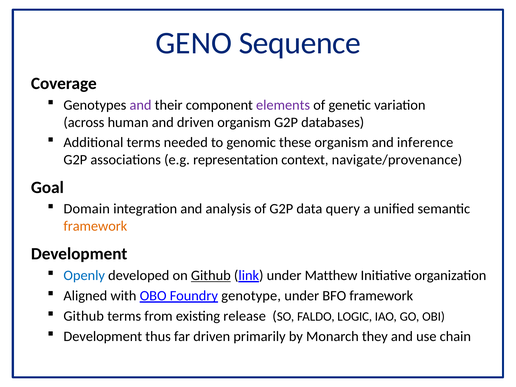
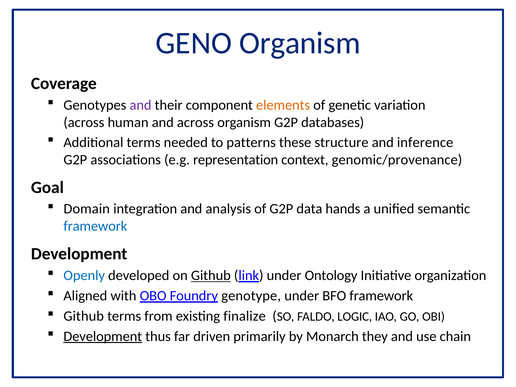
GENO Sequence: Sequence -> Organism (300, 43)
elements colour: purple -> orange (283, 105)
and driven: driven -> across (195, 122)
genomic: genomic -> patterns (251, 142)
these organism: organism -> structure (341, 142)
navigate/provenance: navigate/provenance -> genomic/provenance (397, 160)
query: query -> hands (343, 209)
framework colour: orange -> blue (95, 226)
Matthew: Matthew -> Ontology (331, 275)
release: release -> finalize (245, 316)
Development underline: none -> present (103, 336)
